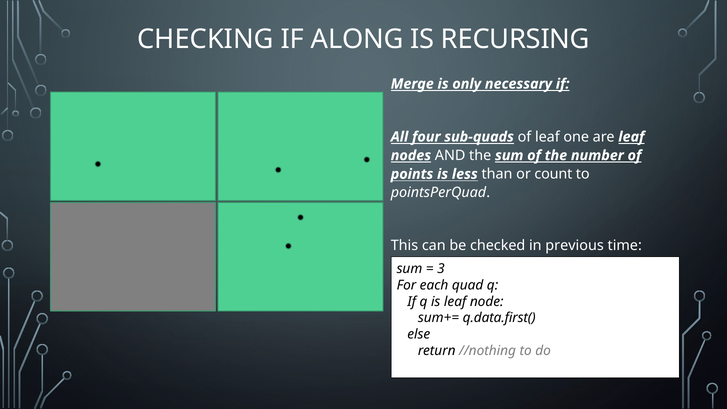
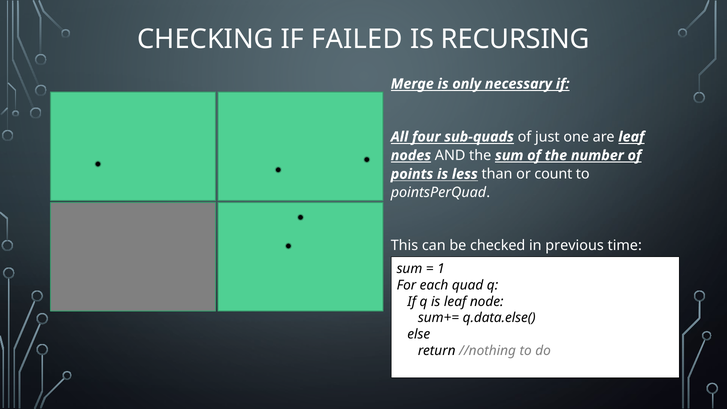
ALONG: ALONG -> FAILED (357, 39)
of leaf: leaf -> just (547, 137)
3: 3 -> 1 (441, 269)
q.data.first(: q.data.first( -> q.data.else( (499, 318)
